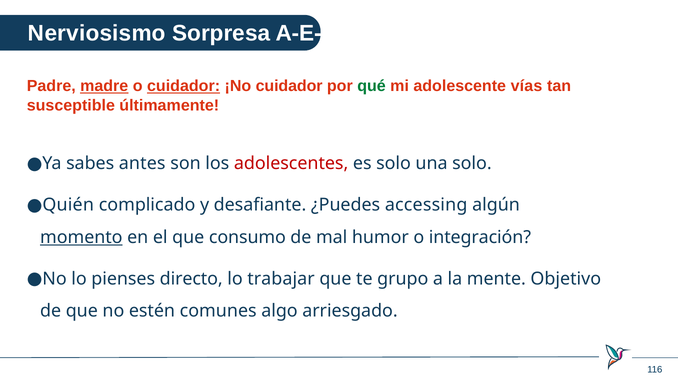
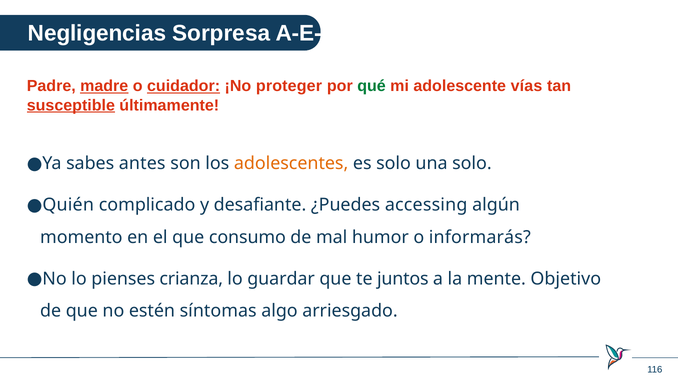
Nerviosismo: Nerviosismo -> Negligencias (97, 33)
¡No cuidador: cuidador -> proteger (289, 86)
susceptible underline: none -> present (71, 105)
adolescentes colour: red -> orange (291, 164)
momento underline: present -> none (81, 237)
integración: integración -> informarás (480, 237)
directo: directo -> crianza (191, 279)
trabajar: trabajar -> guardar (281, 279)
grupo: grupo -> juntos (403, 279)
comunes: comunes -> síntomas (218, 311)
